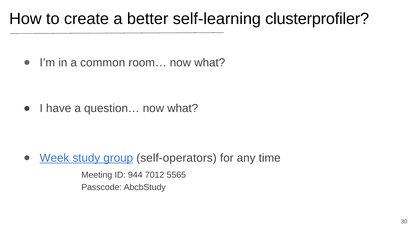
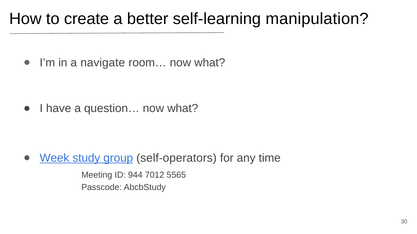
clusterprofiler: clusterprofiler -> manipulation (317, 19)
common: common -> navigate (103, 63)
